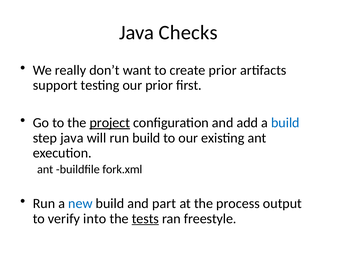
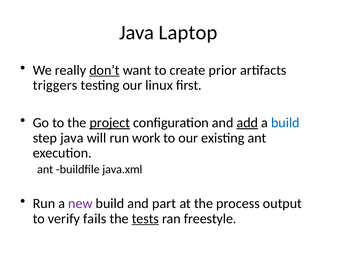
Checks: Checks -> Laptop (188, 33)
don’t underline: none -> present (104, 70)
support: support -> triggers (55, 85)
our prior: prior -> linux (159, 85)
add underline: none -> present (247, 123)
run build: build -> work (146, 138)
fork.xml: fork.xml -> java.xml (122, 169)
new colour: blue -> purple (80, 203)
into: into -> fails (95, 218)
